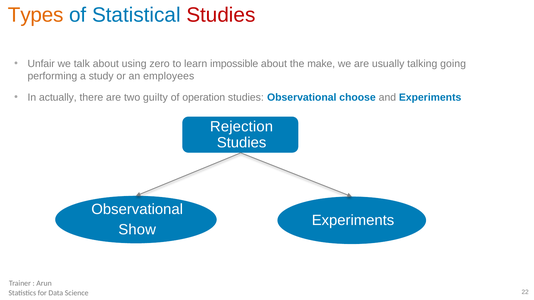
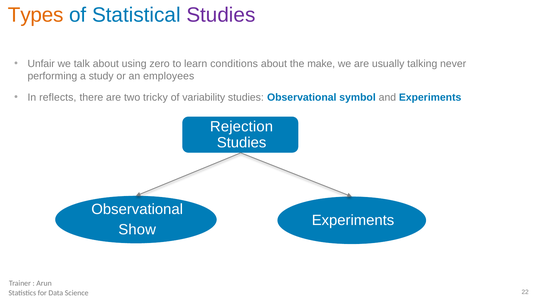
Studies colour: red -> purple (221, 15)
impossible: impossible -> conditions (234, 64)
going: going -> never (453, 64)
actually: actually -> reflects (58, 98)
guilty: guilty -> tricky (155, 98)
operation: operation -> variability (204, 98)
choose: choose -> symbol (358, 98)
